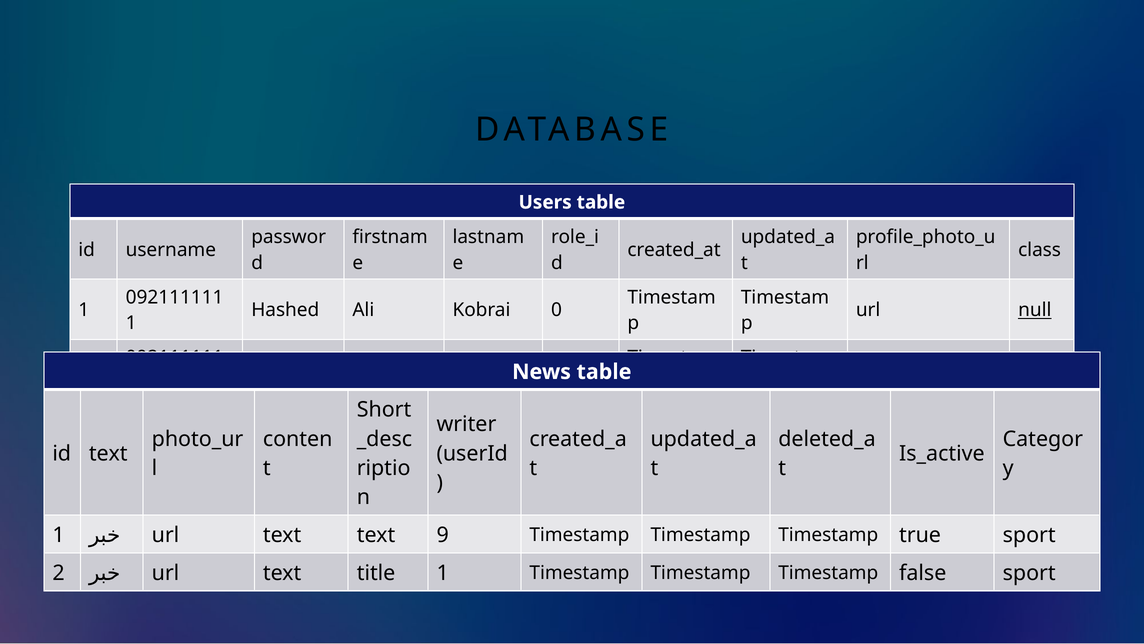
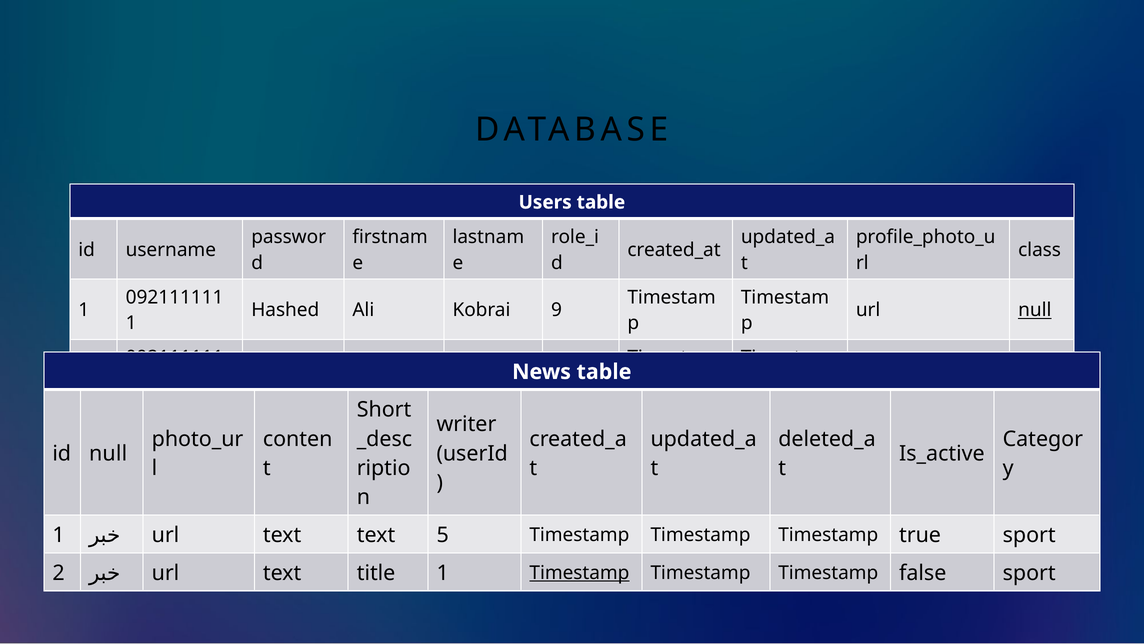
0: 0 -> 9 (557, 310)
id text: text -> null (108, 453)
9: 9 -> 5 (443, 535)
Timestamp underline: none -> present (579, 572)
